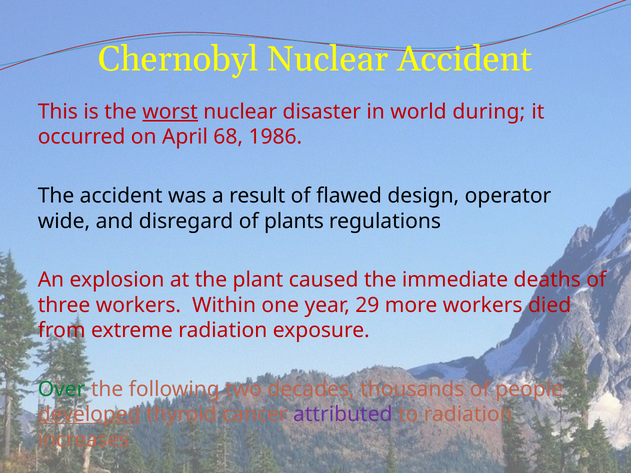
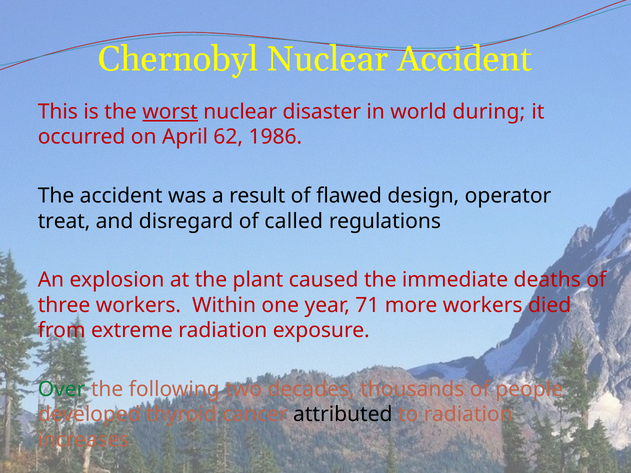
68: 68 -> 62 (228, 137)
wide: wide -> treat (64, 221)
plants: plants -> called (294, 221)
29: 29 -> 71 (367, 305)
developed underline: present -> none (89, 415)
attributed colour: purple -> black (343, 415)
